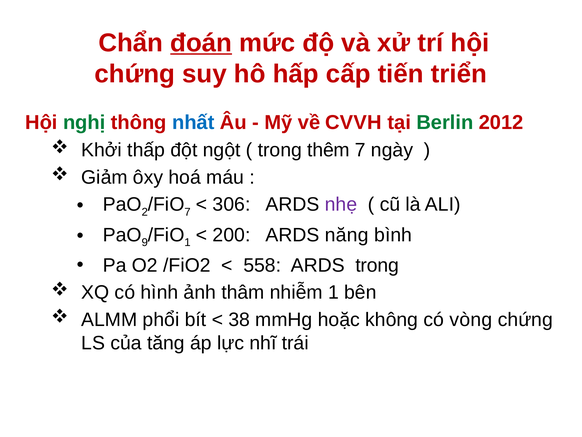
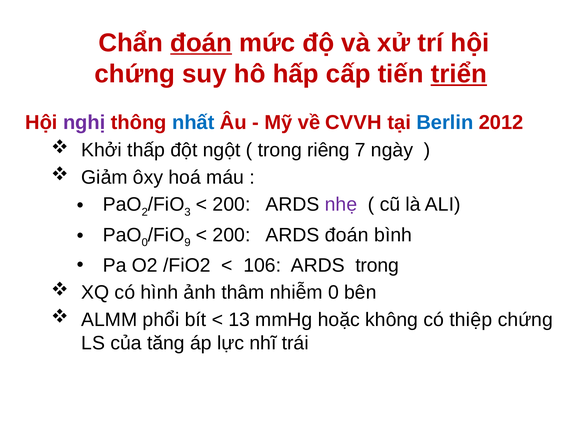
triển underline: none -> present (459, 74)
nghị colour: green -> purple (84, 123)
Berlin colour: green -> blue (445, 123)
thêm: thêm -> riêng (328, 150)
7: 7 -> 3 (188, 212)
306: 306 -> 200 (232, 204)
9: 9 -> 0 (145, 242)
1: 1 -> 9 (188, 242)
ARDS năng: năng -> đoán (347, 235)
558: 558 -> 106 (262, 265)
nhiễm 1: 1 -> 0 (333, 292)
38: 38 -> 13 (239, 319)
vòng: vòng -> thiệp (471, 319)
